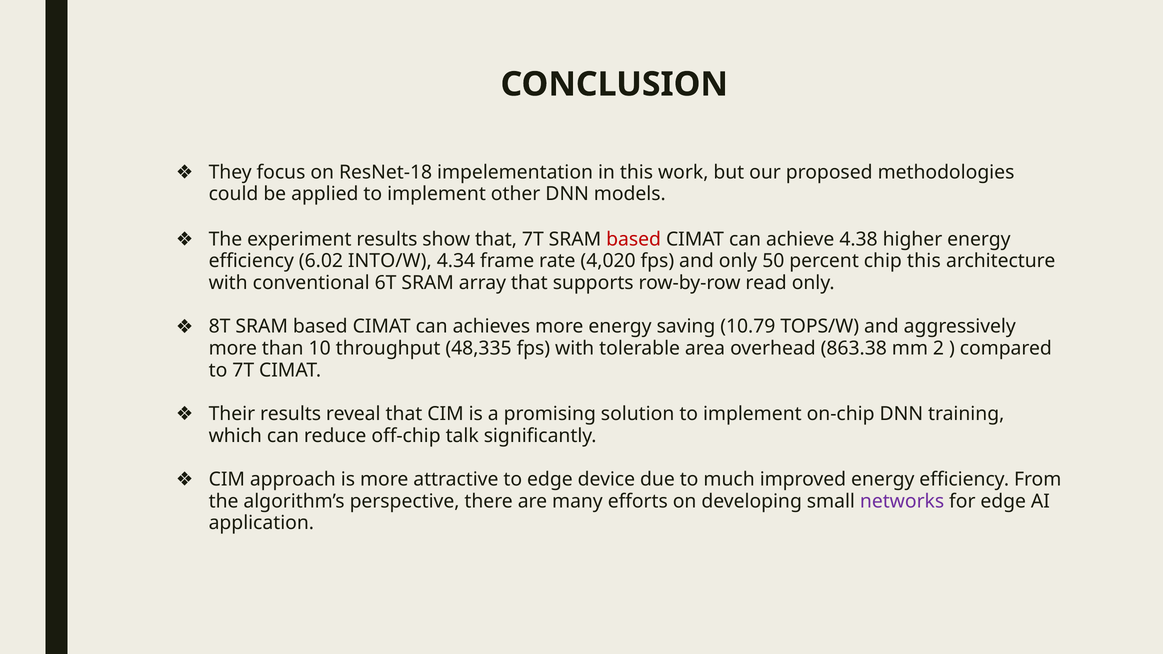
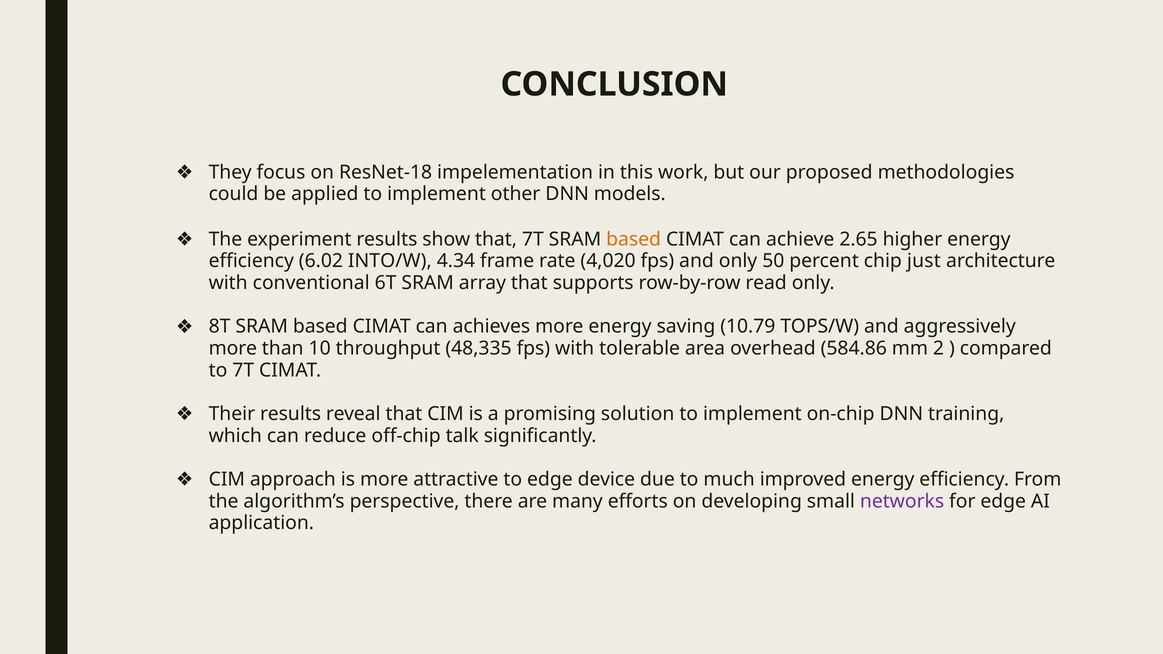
based colour: red -> orange (634, 239)
4.38: 4.38 -> 2.65 (859, 239)
chip this: this -> just (924, 261)
863.38: 863.38 -> 584.86 (854, 348)
